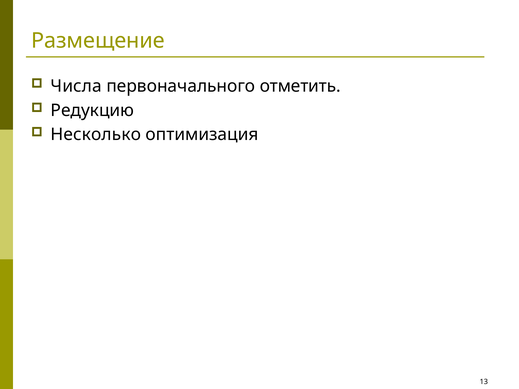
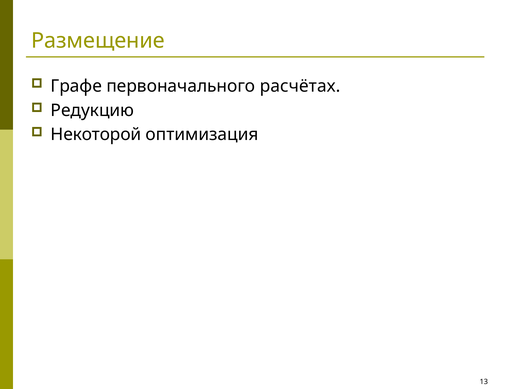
Числа: Числа -> Графе (76, 86)
отметить: отметить -> расчётах (300, 86)
Несколько: Несколько -> Некоторой (96, 135)
